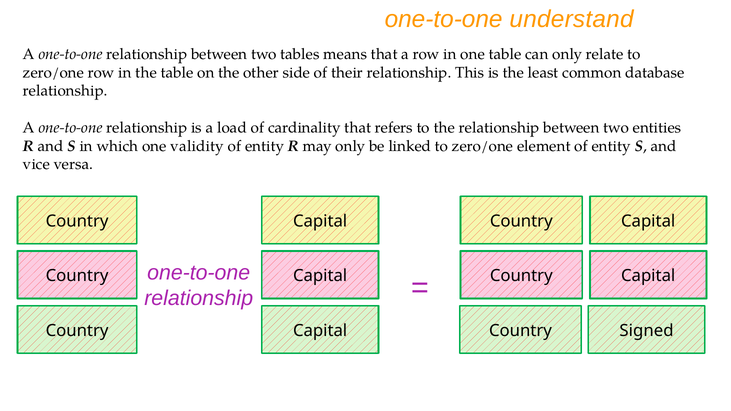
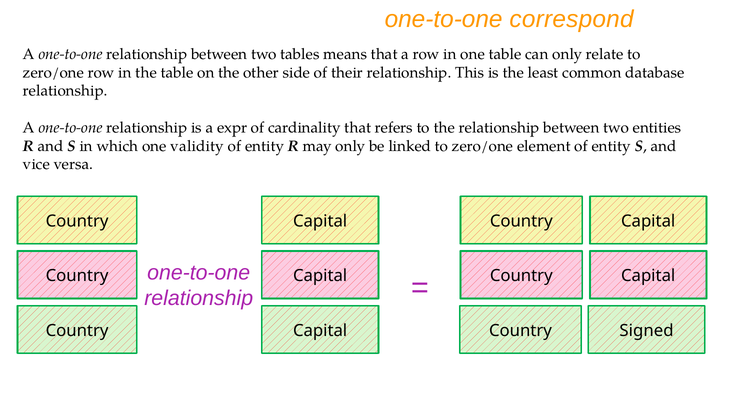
understand: understand -> correspond (572, 19)
load: load -> expr (232, 128)
